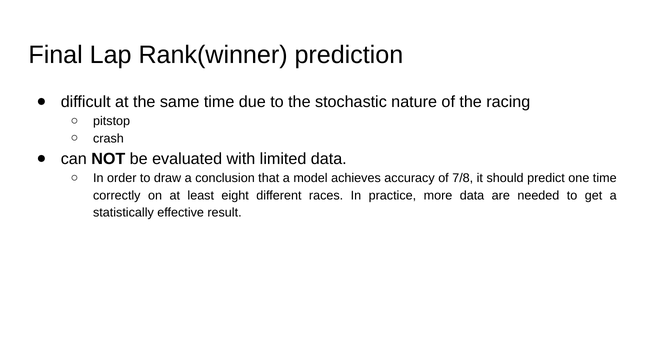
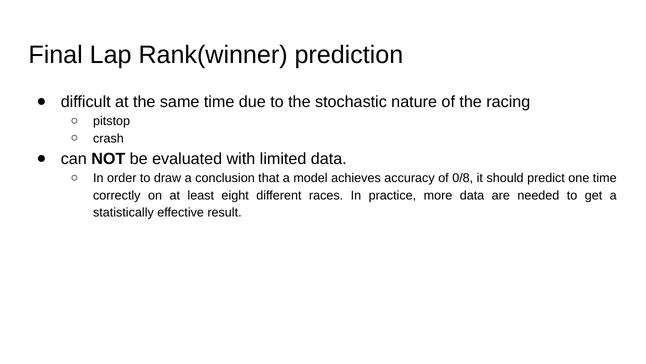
7/8: 7/8 -> 0/8 (463, 178)
